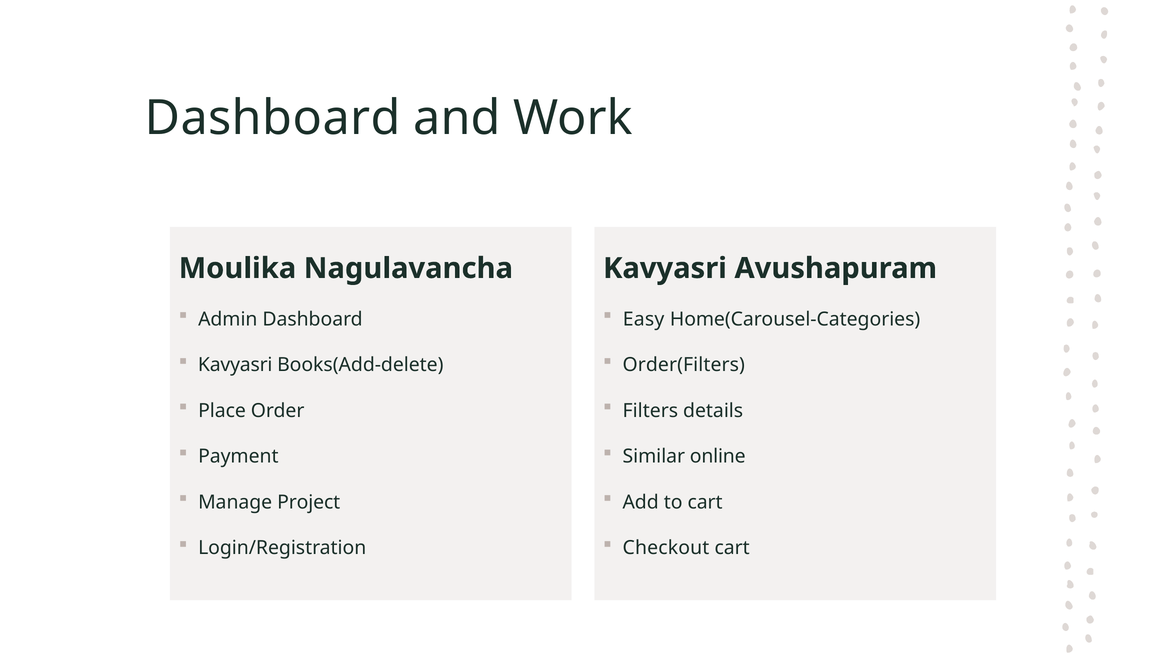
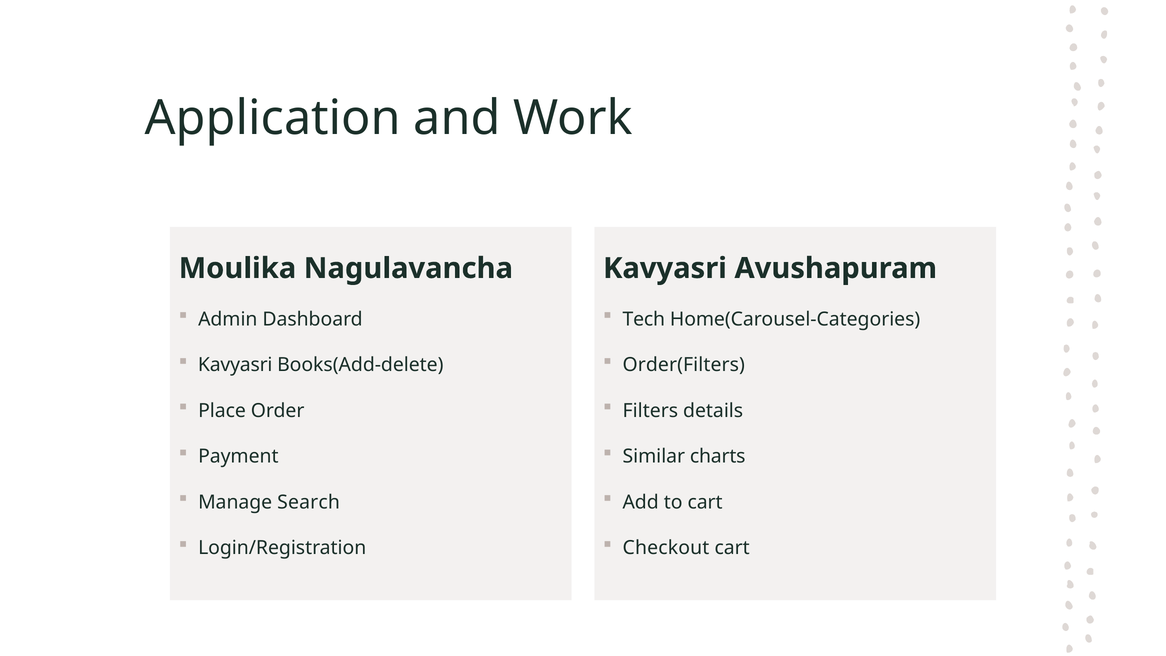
Dashboard: Dashboard -> Application (273, 118)
Easy: Easy -> Tech (644, 319)
online: online -> charts (718, 456)
Project: Project -> Search (309, 502)
